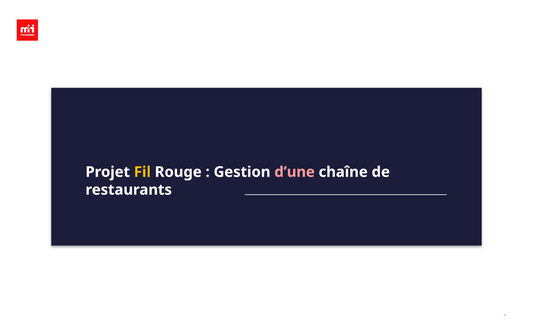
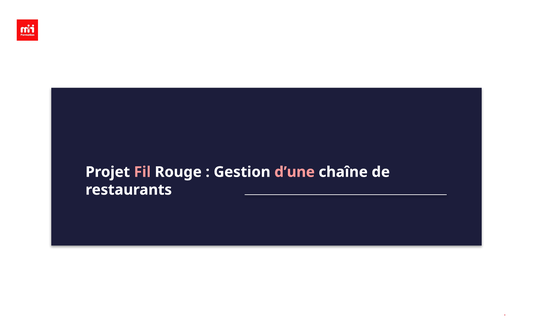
Fil colour: yellow -> pink (142, 172)
